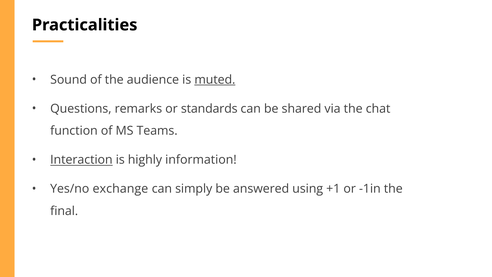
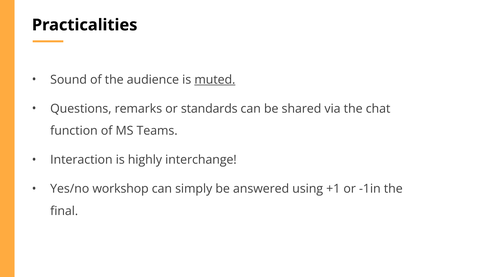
Interaction underline: present -> none (81, 160)
information: information -> interchange (201, 160)
exchange: exchange -> workshop (121, 189)
